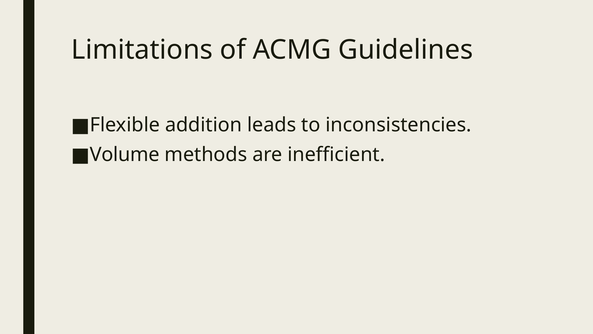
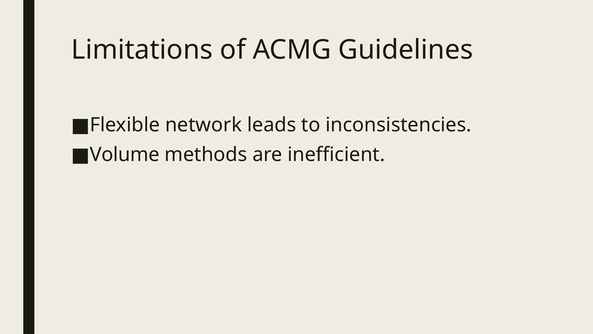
addition: addition -> network (203, 125)
